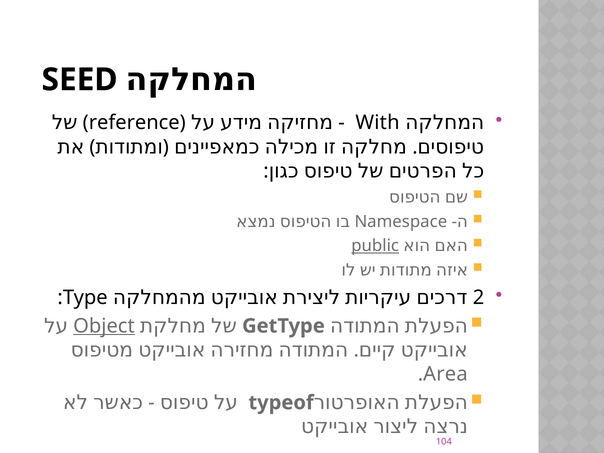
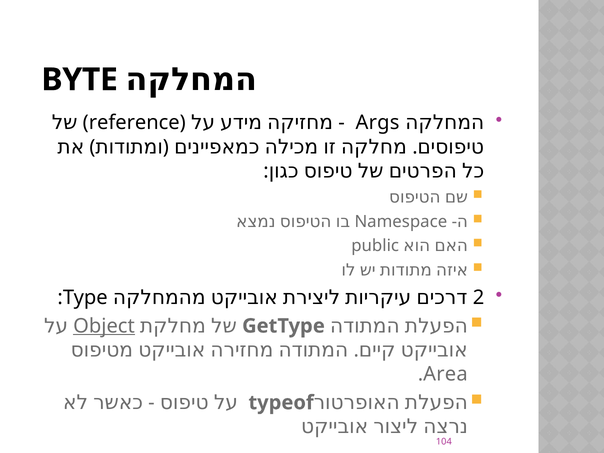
SEED: SEED -> BYTE (80, 80)
With: With -> Args (378, 123)
public underline: present -> none (375, 246)
